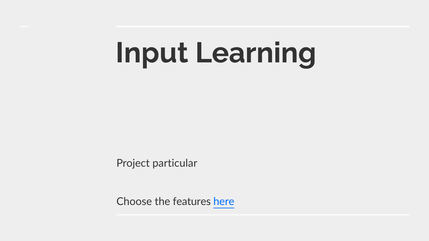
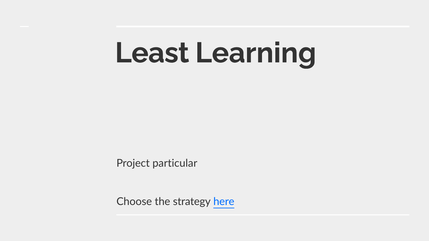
Input: Input -> Least (152, 53)
features: features -> strategy (192, 202)
